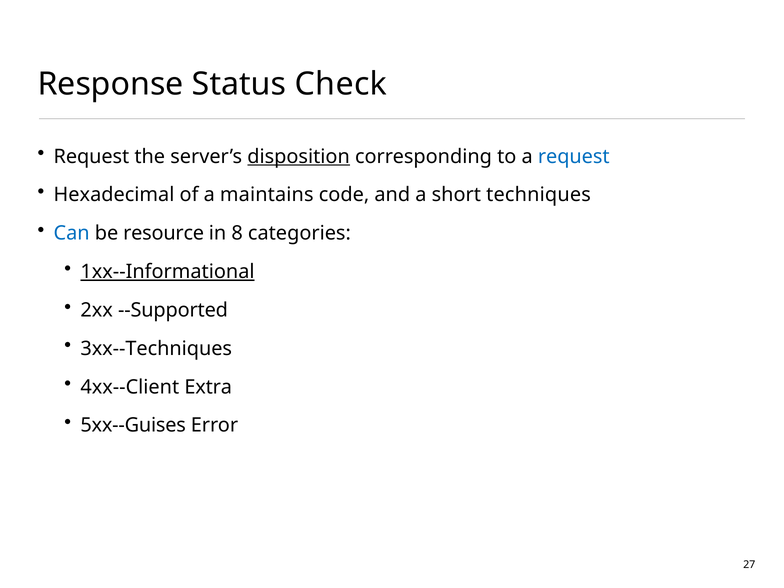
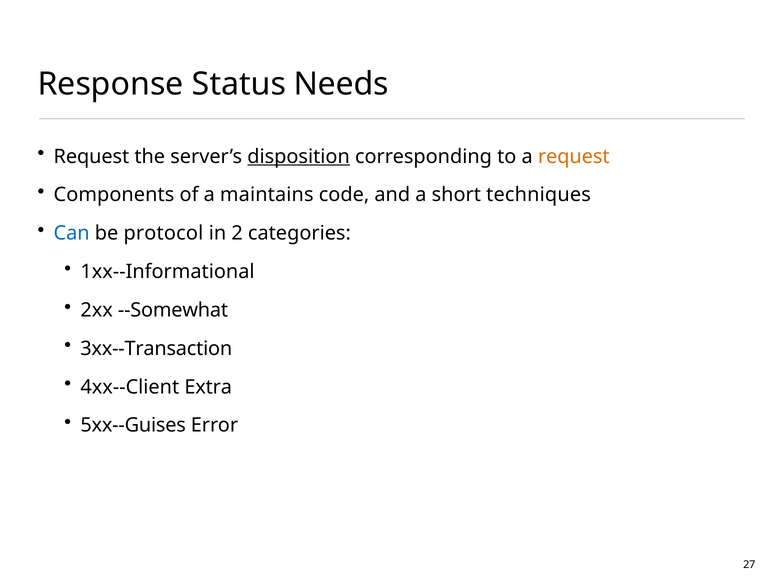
Check: Check -> Needs (341, 84)
request colour: blue -> orange (574, 157)
Hexadecimal: Hexadecimal -> Components (114, 195)
resource: resource -> protocol (163, 233)
8: 8 -> 2 (237, 233)
1xx--Informational underline: present -> none (167, 272)
--Supported: --Supported -> --Somewhat (173, 310)
3xx--Techniques: 3xx--Techniques -> 3xx--Transaction (156, 349)
